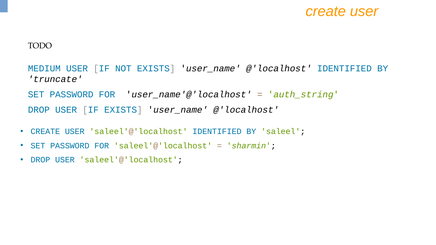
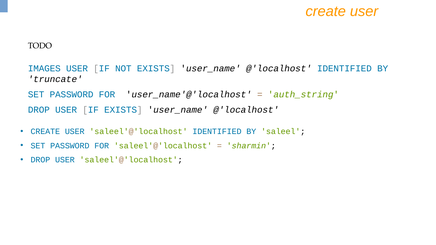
MEDIUM: MEDIUM -> IMAGES (44, 69)
